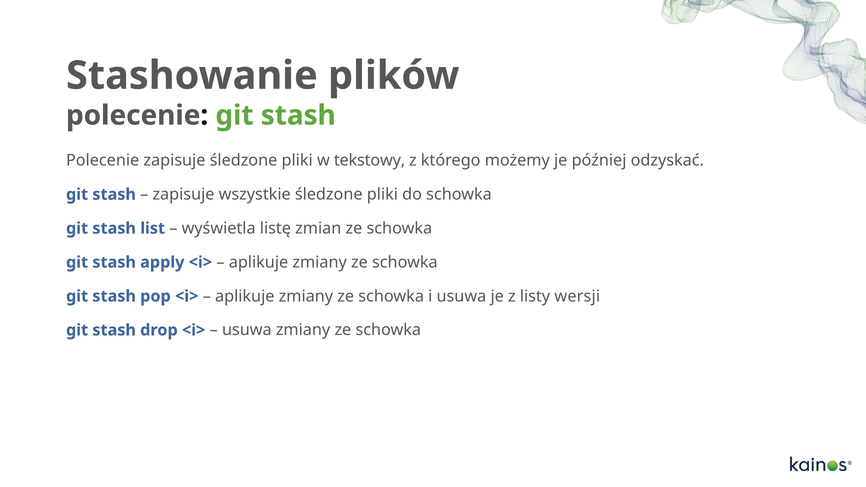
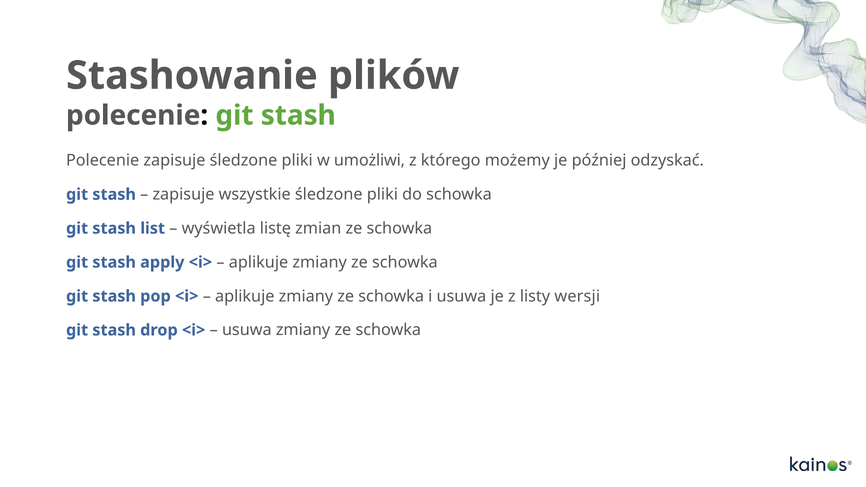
tekstowy: tekstowy -> umożliwi (370, 161)
